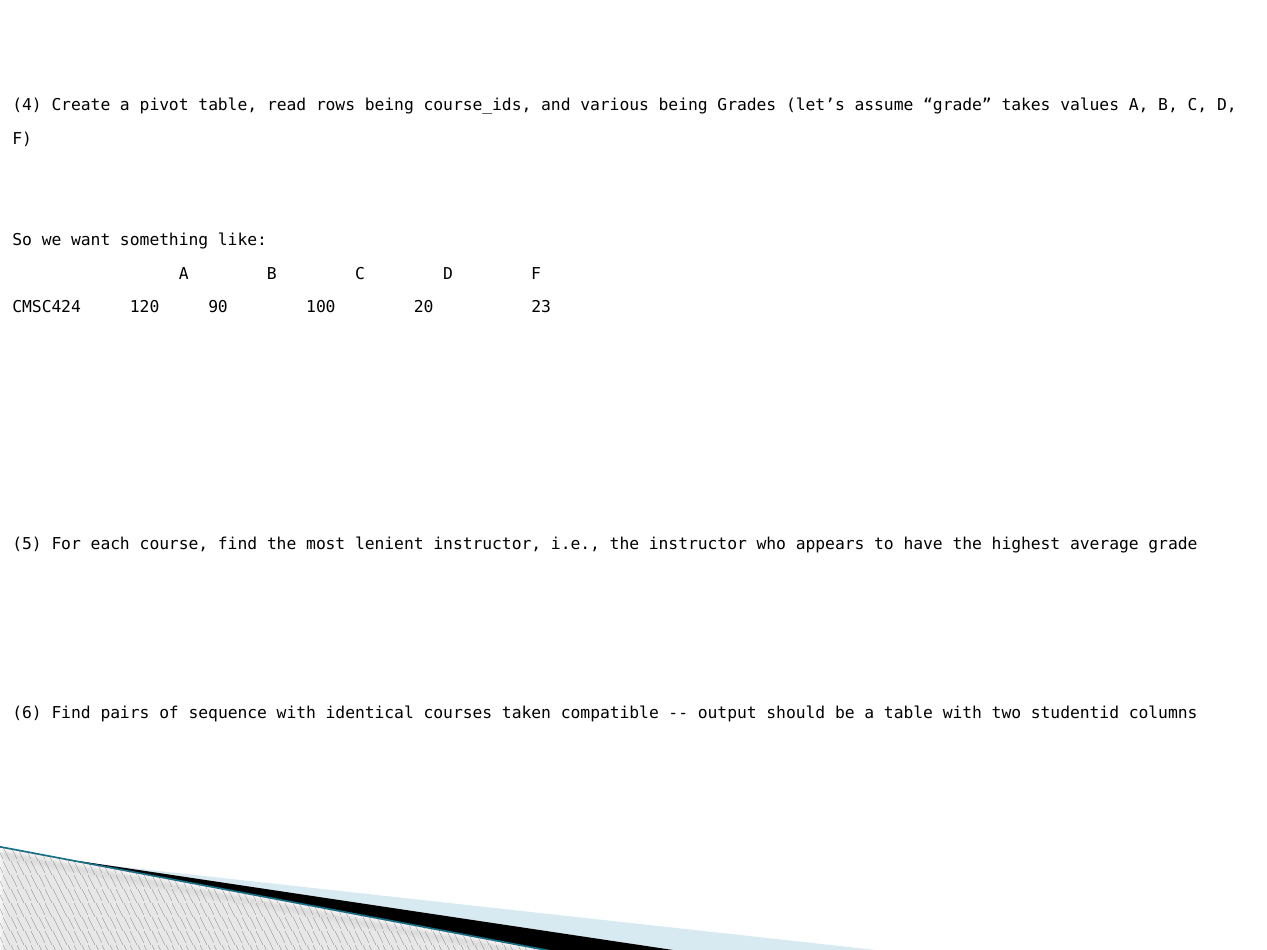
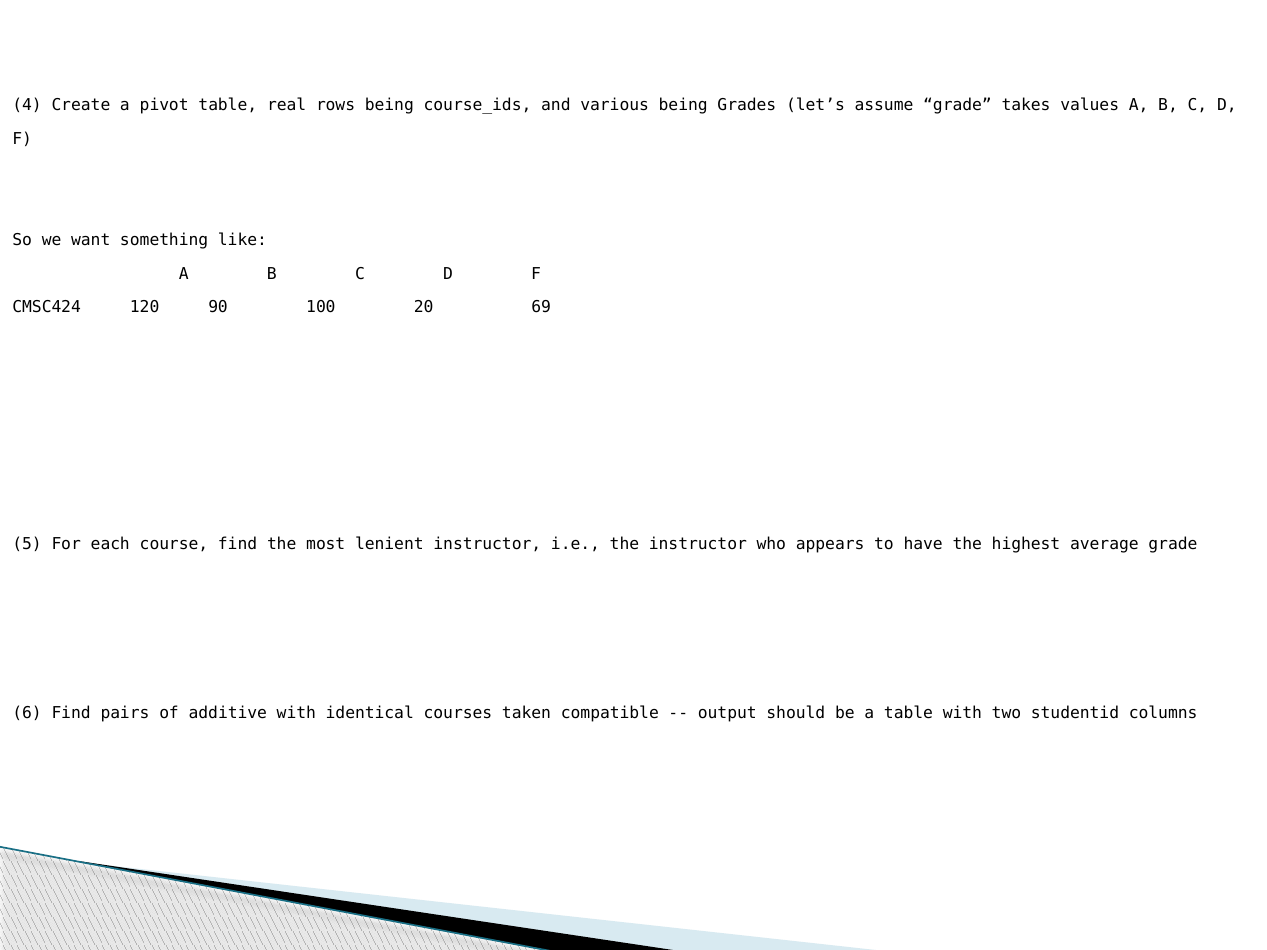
read: read -> real (287, 105)
23: 23 -> 69 (541, 308)
sequence: sequence -> additive (228, 713)
